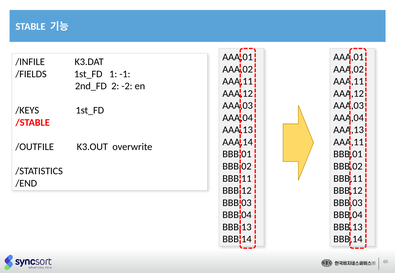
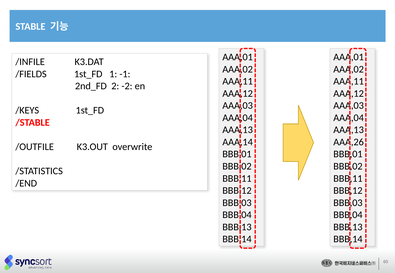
AAA,11: AAA,11 -> AAA,26 (349, 142)
